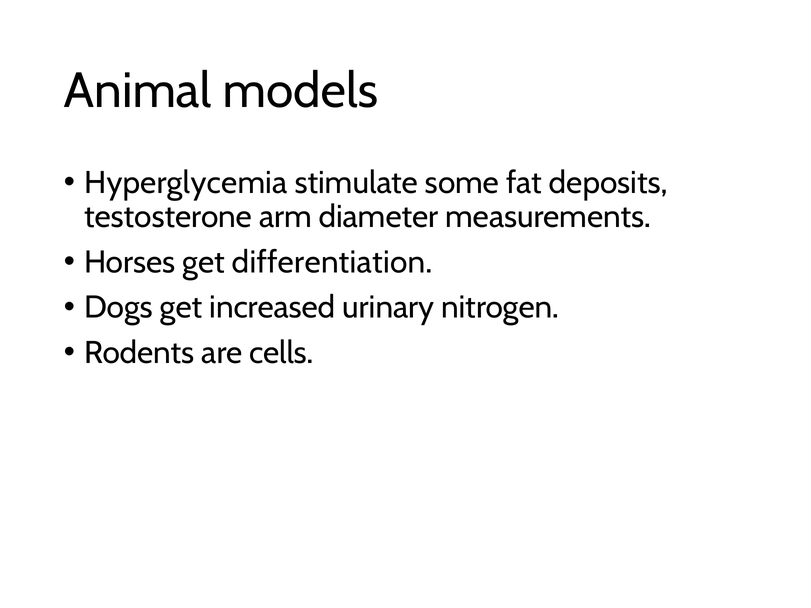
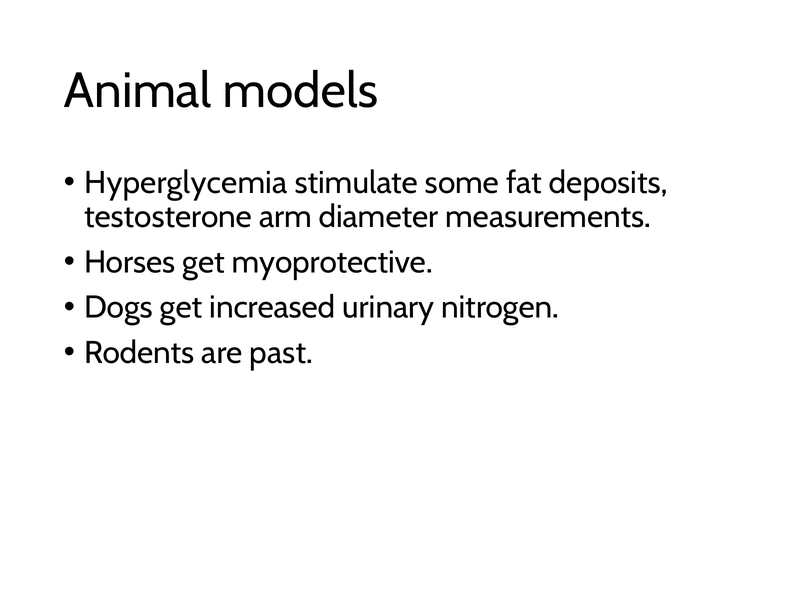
differentiation: differentiation -> myoprotective (332, 262)
cells: cells -> past (281, 353)
